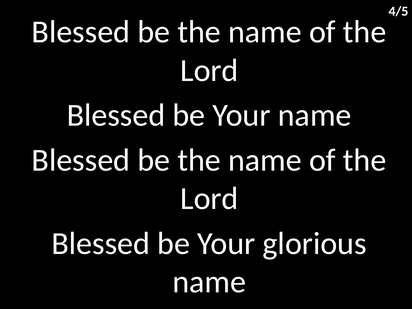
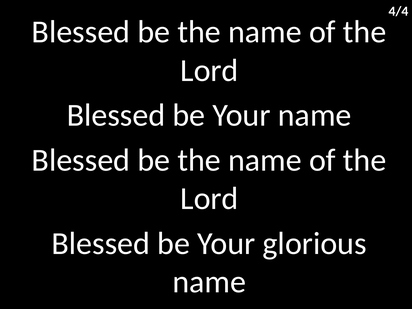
4/5: 4/5 -> 4/4 (398, 11)
